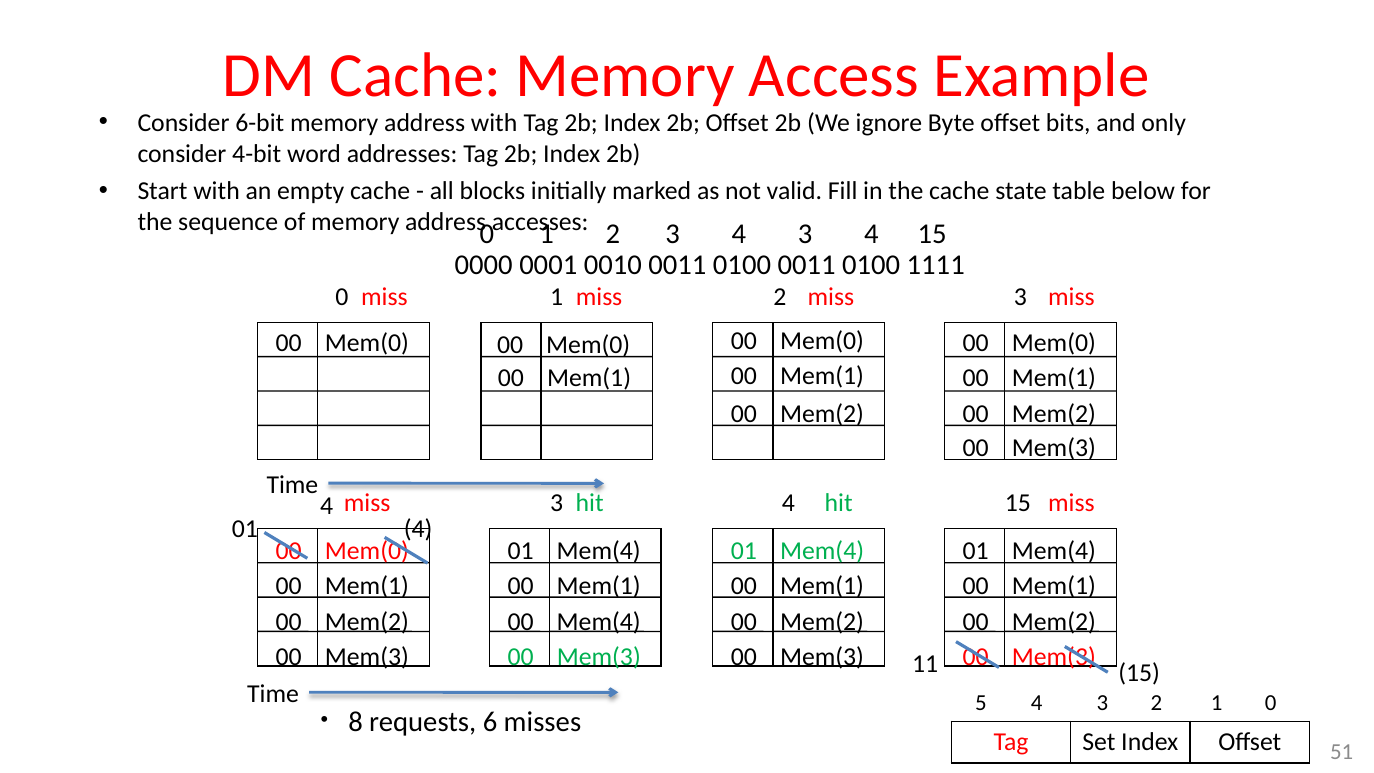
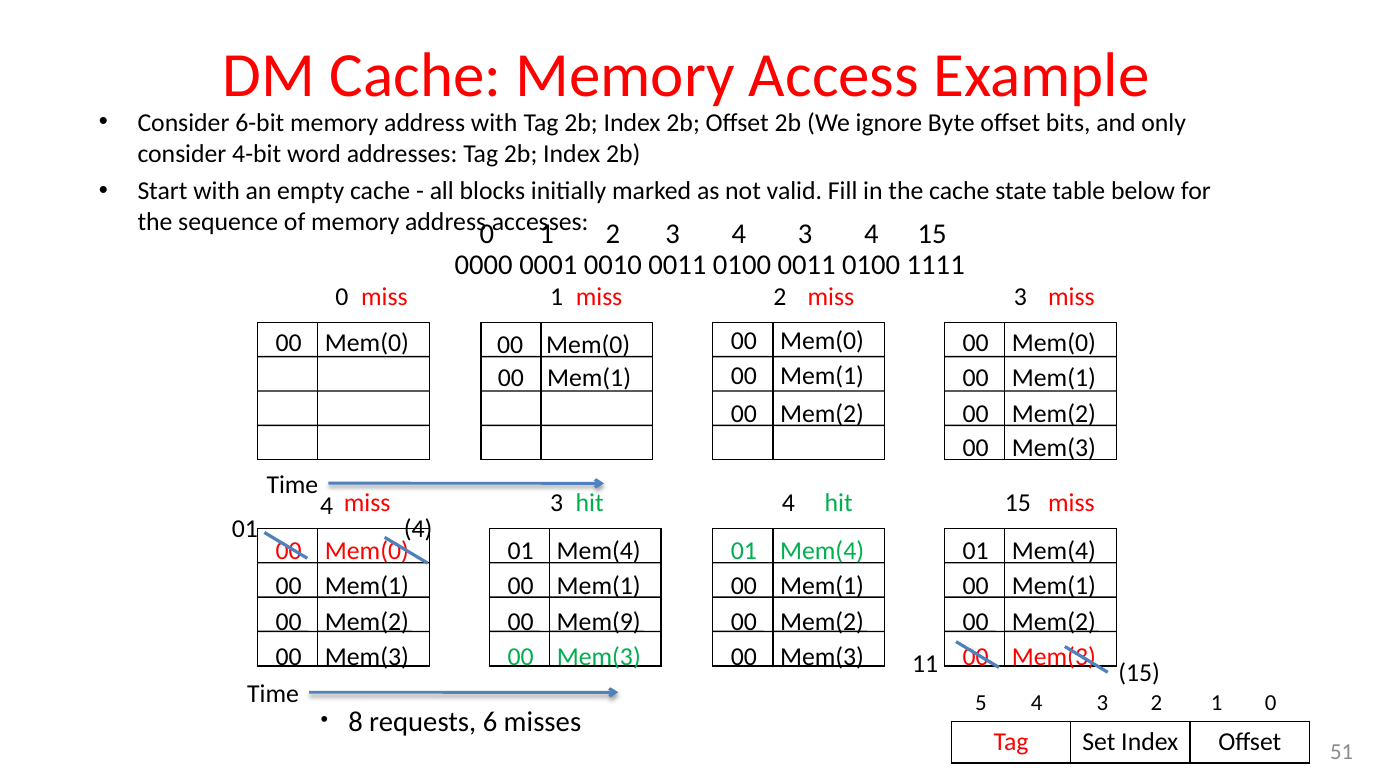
00 Mem(4: Mem(4 -> Mem(9 (599, 622)
